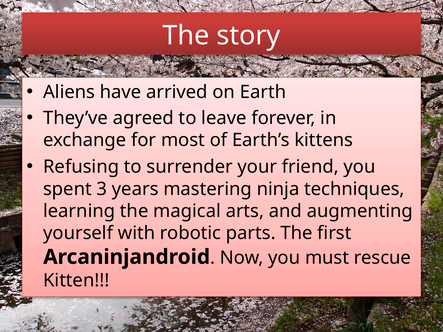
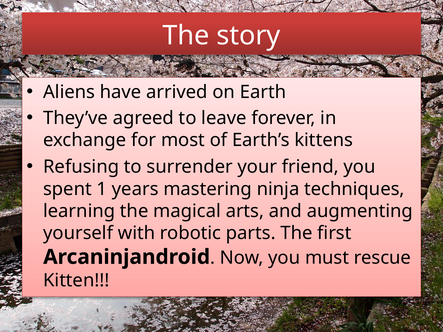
3: 3 -> 1 (102, 189)
